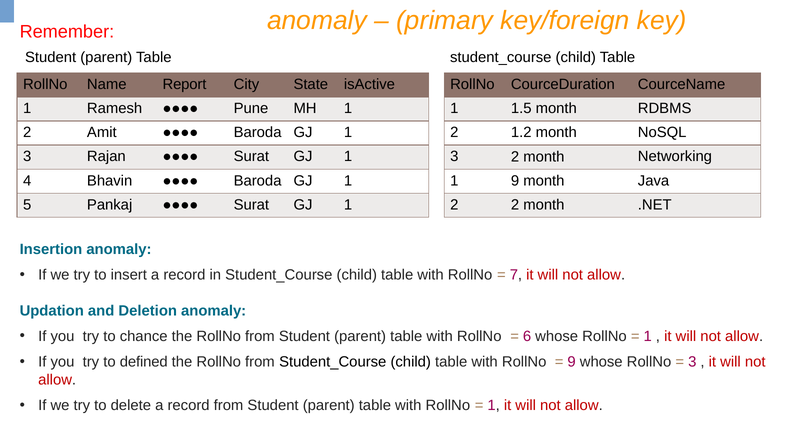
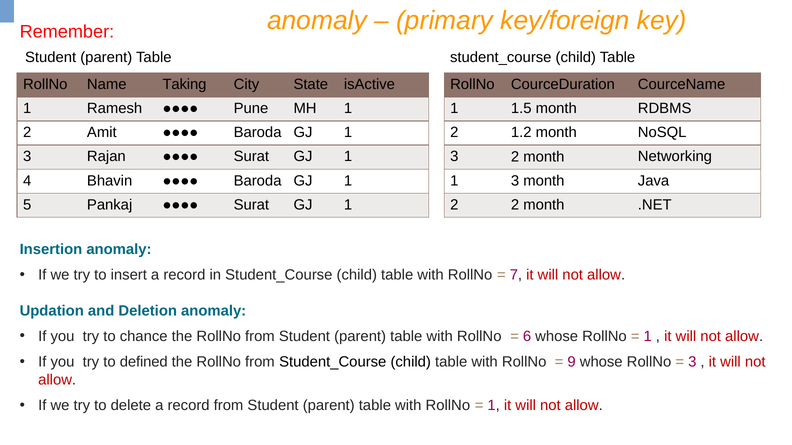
Report: Report -> Taking (184, 85)
9: 9 -> 3 (515, 181)
